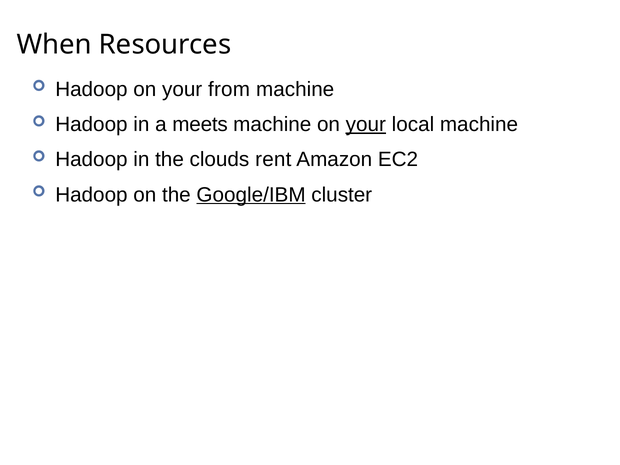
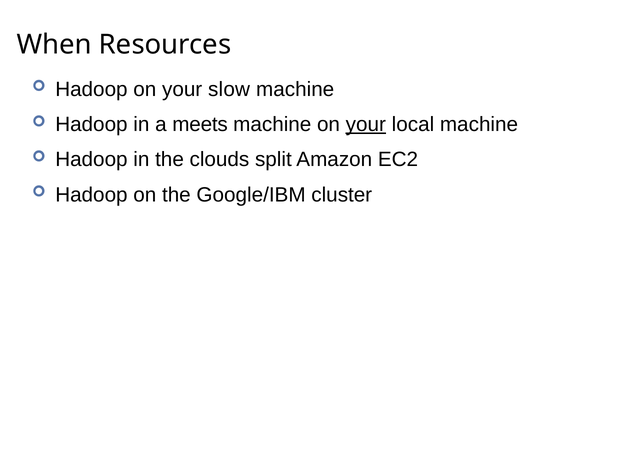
from: from -> slow (229, 89)
rent: rent -> split (273, 160)
Google/IBM underline: present -> none (251, 195)
